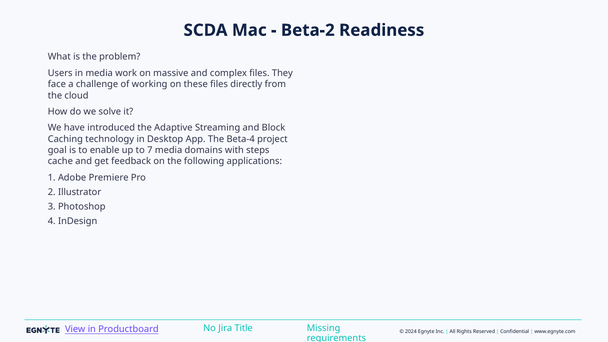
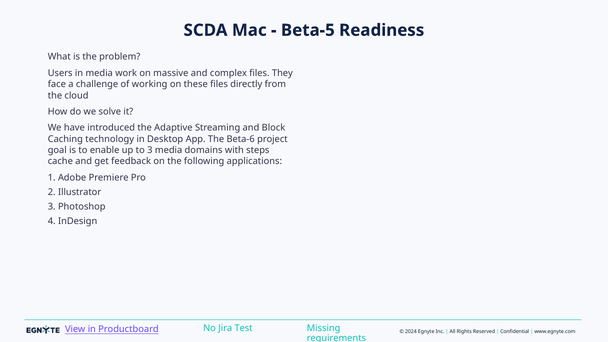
Beta-2: Beta-2 -> Beta-5 (308, 30)
Beta-4: Beta-4 -> Beta-6 (241, 139)
to 7: 7 -> 3 (150, 150)
Title: Title -> Test (244, 328)
